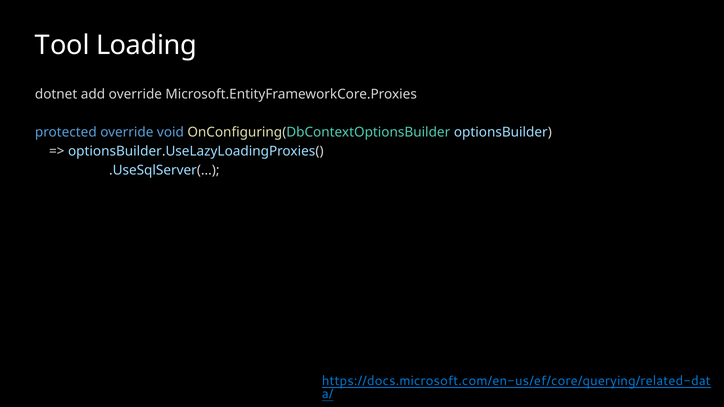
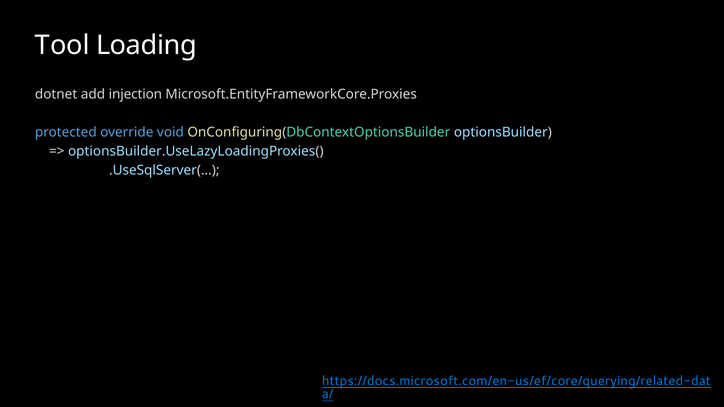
add override: override -> injection (135, 94)
